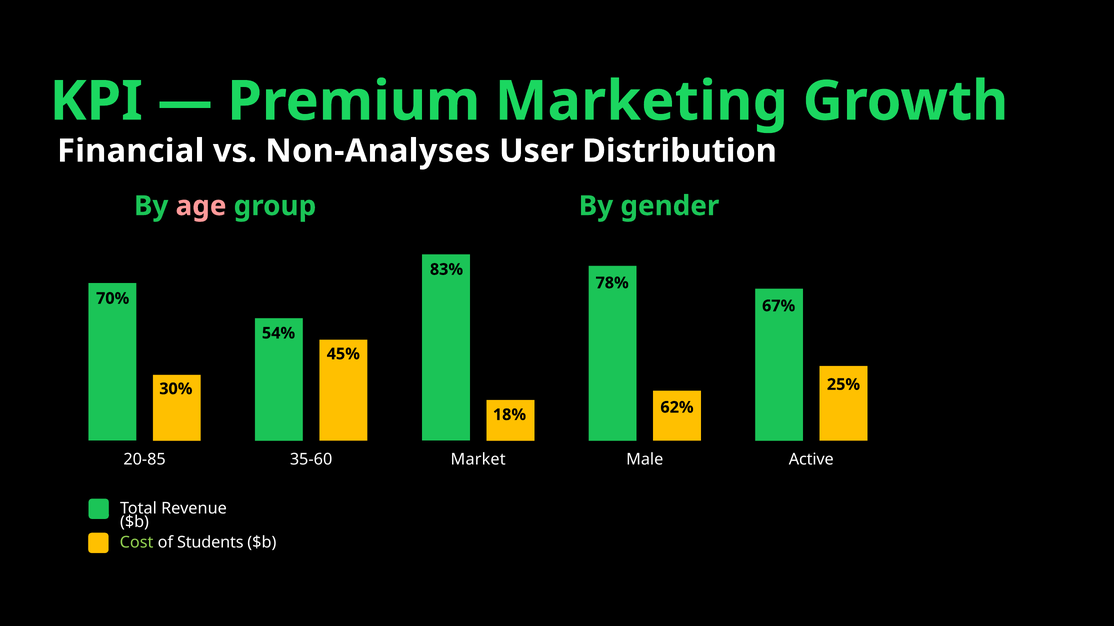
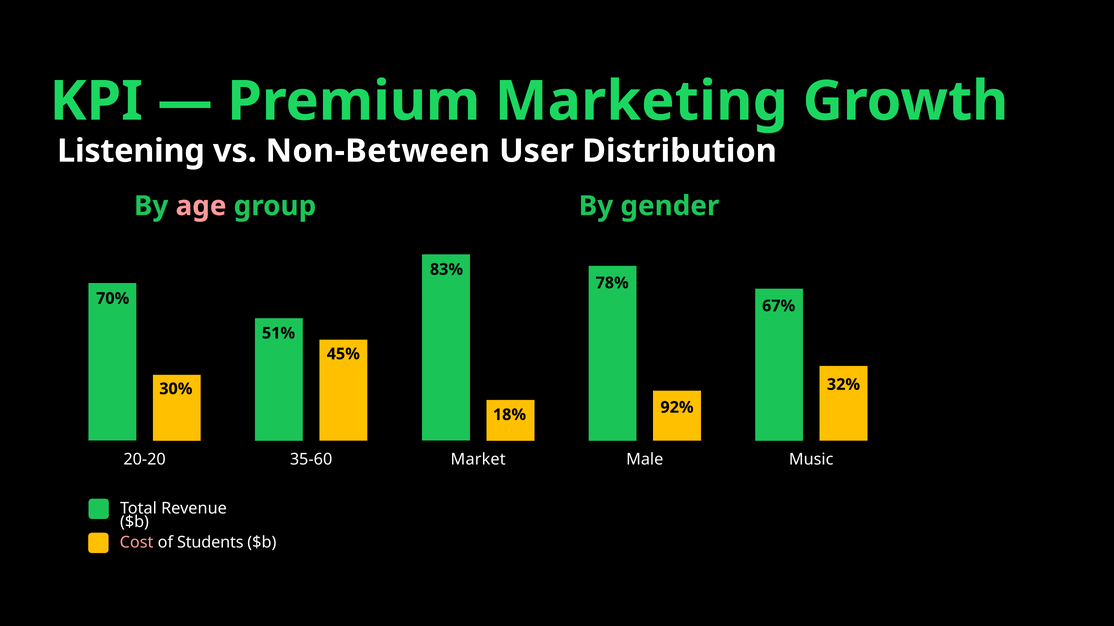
Financial: Financial -> Listening (131, 151)
Non-Analyses: Non-Analyses -> Non-Between (378, 151)
54%: 54% -> 51% (279, 333)
25%: 25% -> 32% (843, 385)
62%: 62% -> 92% (677, 408)
20-85: 20-85 -> 20-20 (145, 460)
Active: Active -> Music (811, 460)
Cost colour: light green -> pink (137, 543)
